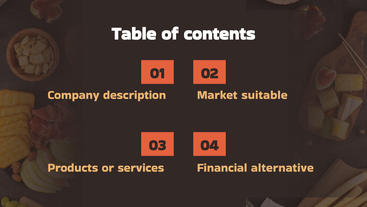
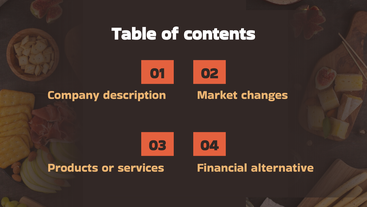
suitable: suitable -> changes (265, 95)
